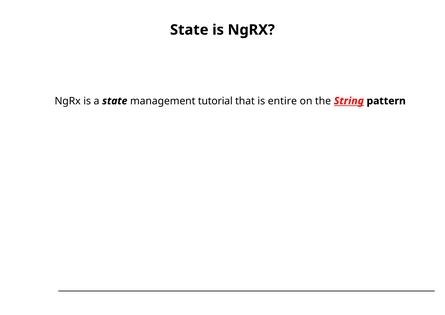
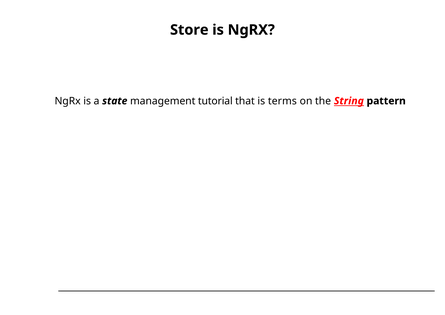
State: State -> Store (189, 30)
entire: entire -> terms (282, 101)
